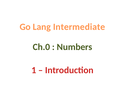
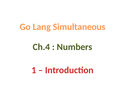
Intermediate: Intermediate -> Simultaneous (79, 27)
Ch.0: Ch.0 -> Ch.4 (41, 47)
